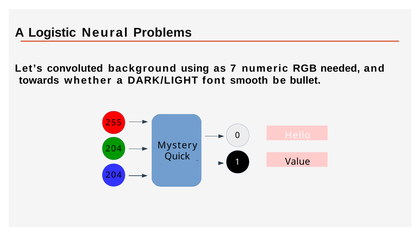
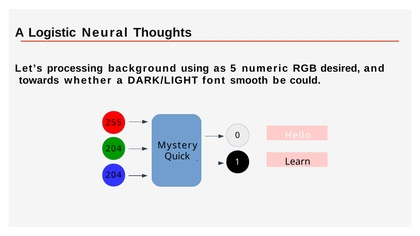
Problems: Problems -> Thoughts (163, 33)
convoluted: convoluted -> processing (75, 68)
7: 7 -> 5 (233, 68)
needed: needed -> desired (340, 68)
bullet: bullet -> could (305, 80)
Value: Value -> Learn (298, 162)
